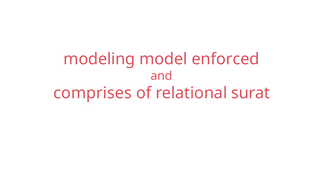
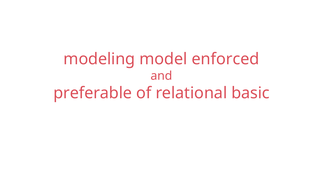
comprises: comprises -> preferable (93, 93)
surat: surat -> basic (250, 93)
